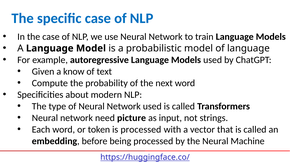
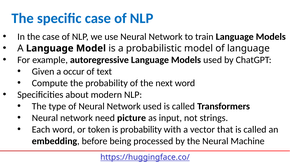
know: know -> occur (74, 72)
is processed: processed -> probability (141, 130)
